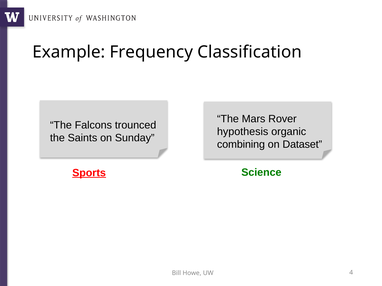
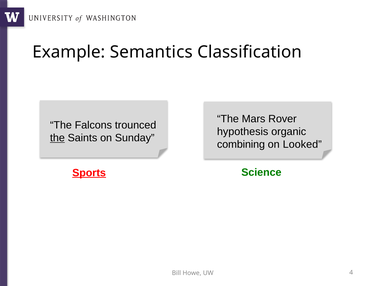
Frequency: Frequency -> Semantics (151, 52)
the underline: none -> present (57, 138)
Dataset: Dataset -> Looked (302, 145)
